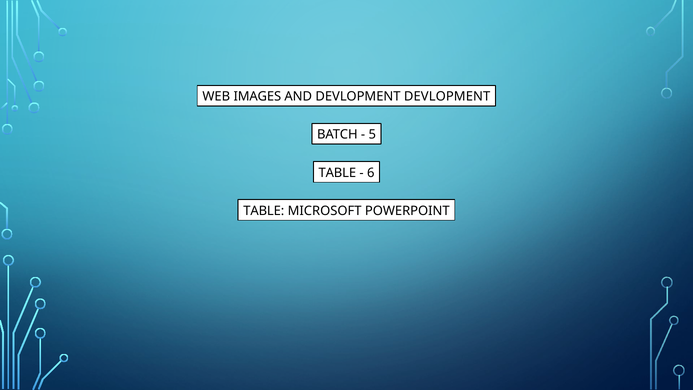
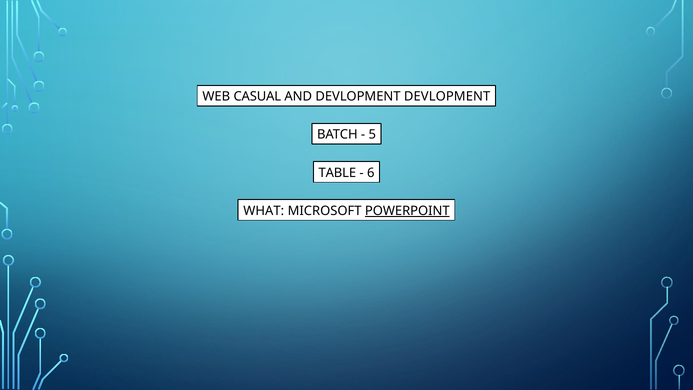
IMAGES: IMAGES -> CASUAL (257, 97)
TABLE: TABLE -> WHAT (264, 211)
POWERPOINT underline: none -> present (407, 211)
